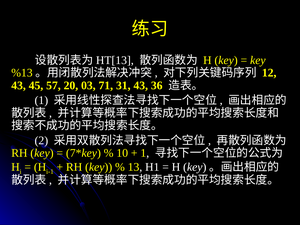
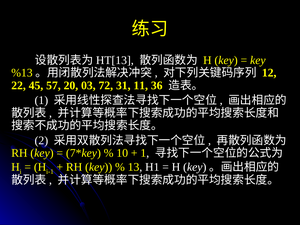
43: 43 -> 22 (19, 85)
71: 71 -> 72 (106, 85)
31 43: 43 -> 11 (141, 85)
